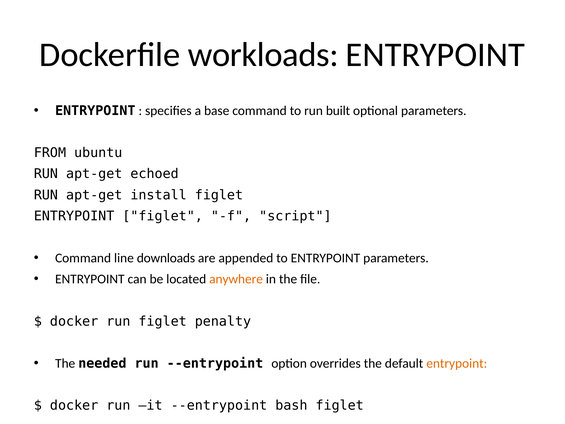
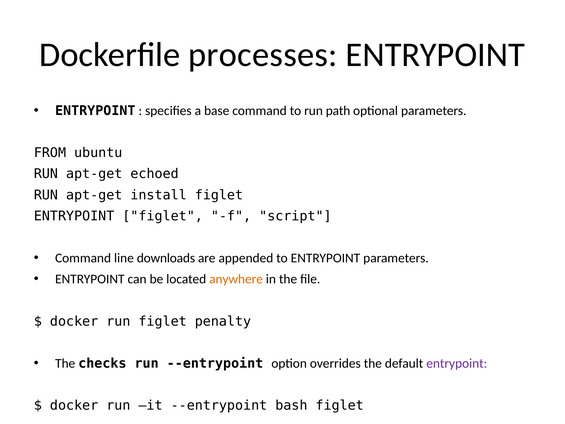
workloads: workloads -> processes (263, 55)
built: built -> path (338, 111)
needed: needed -> checks (102, 363)
entrypoint colour: orange -> purple (457, 363)
